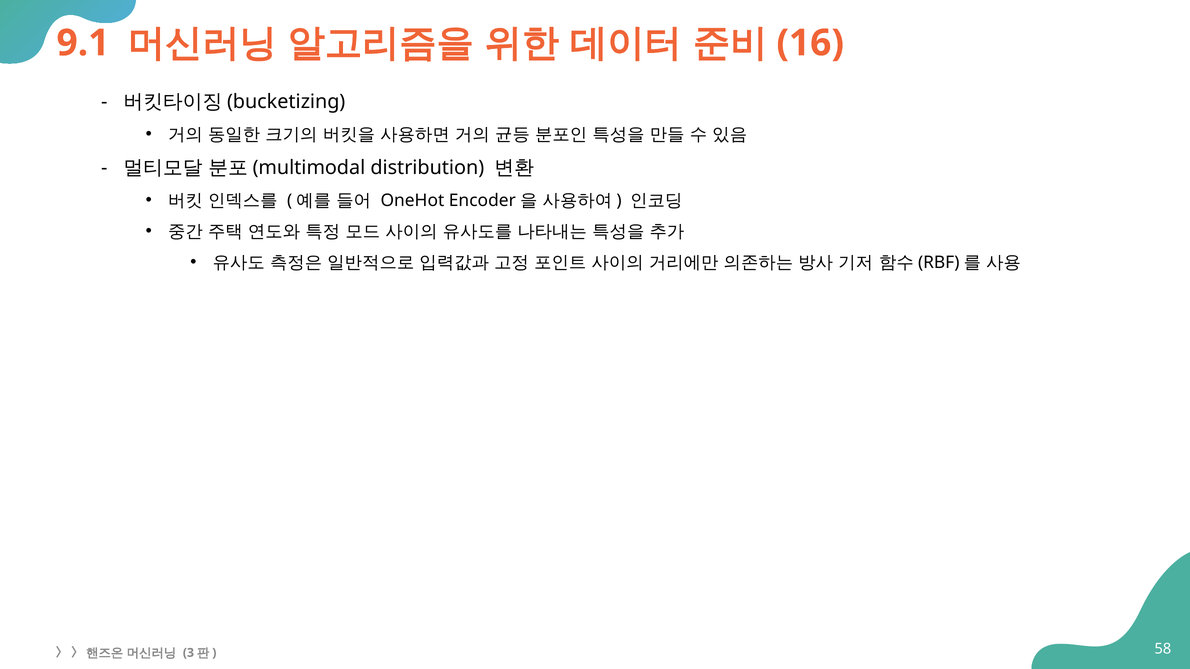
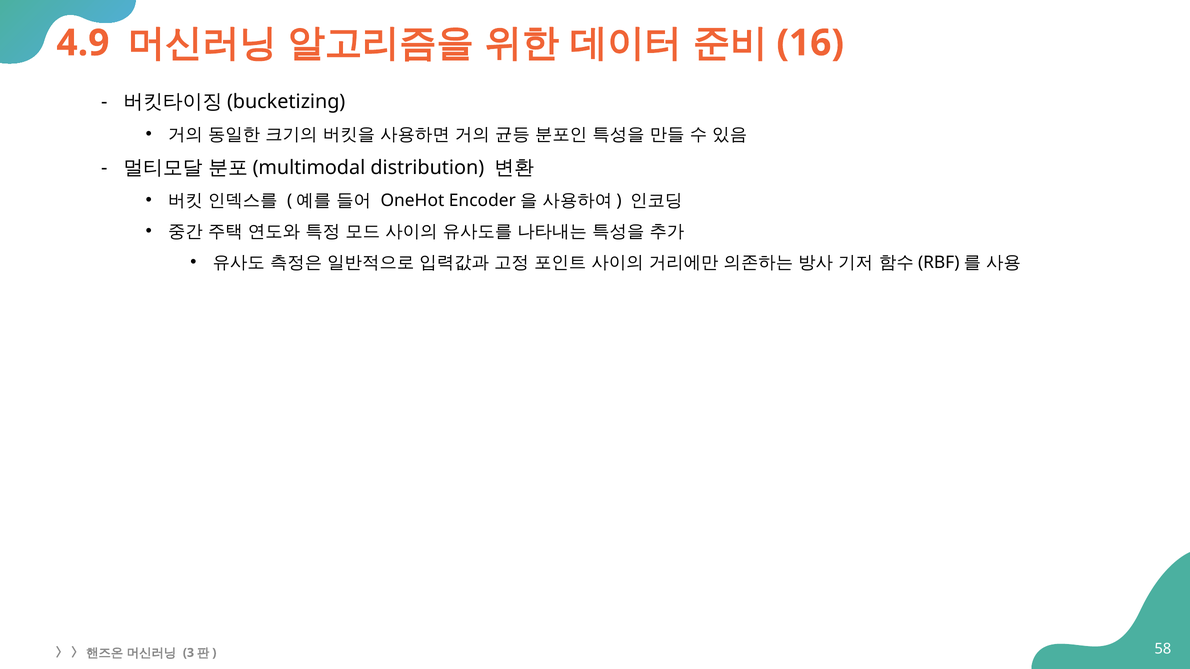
9.1: 9.1 -> 4.9 (83, 43)
